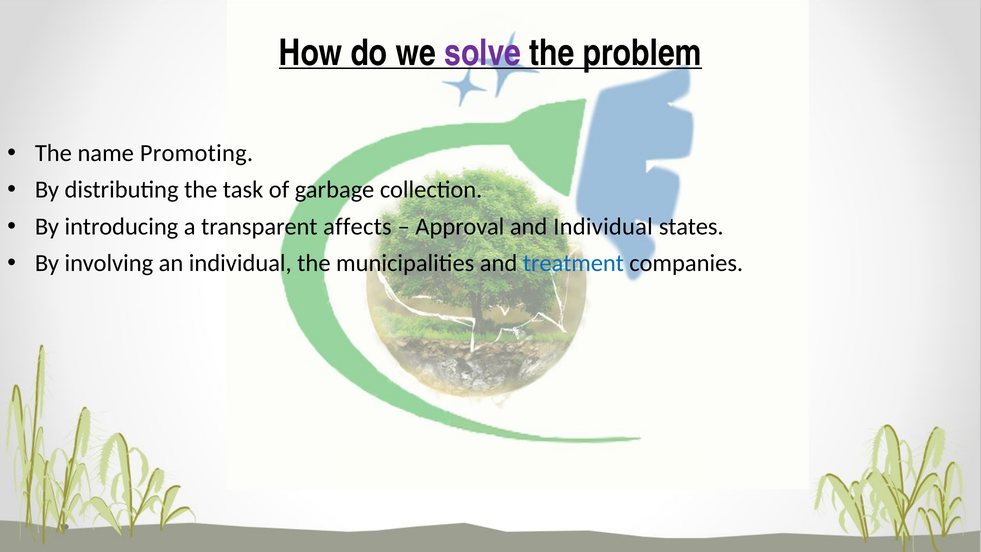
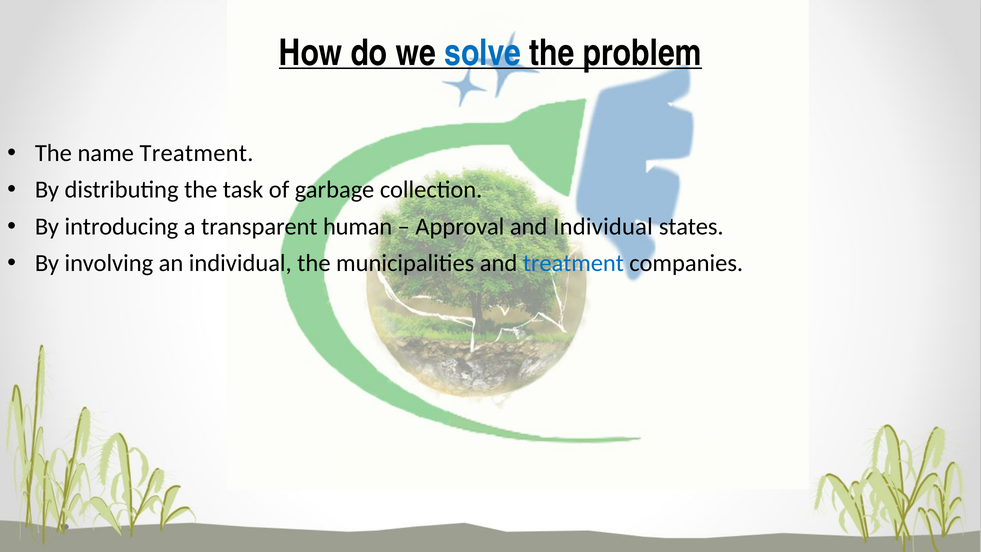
solve colour: purple -> blue (483, 53)
name Promoting: Promoting -> Treatment (197, 153)
affects: affects -> human (358, 226)
